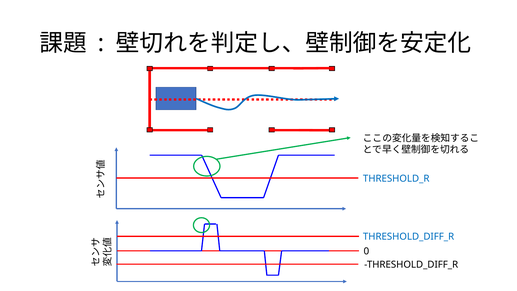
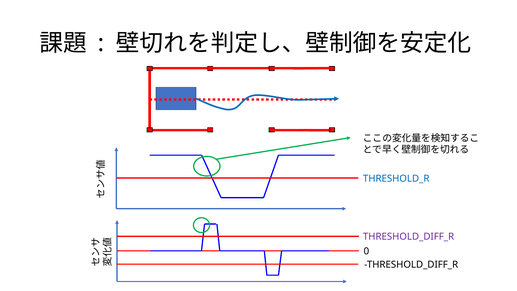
THRESHOLD_DIFF_R colour: blue -> purple (409, 237)
